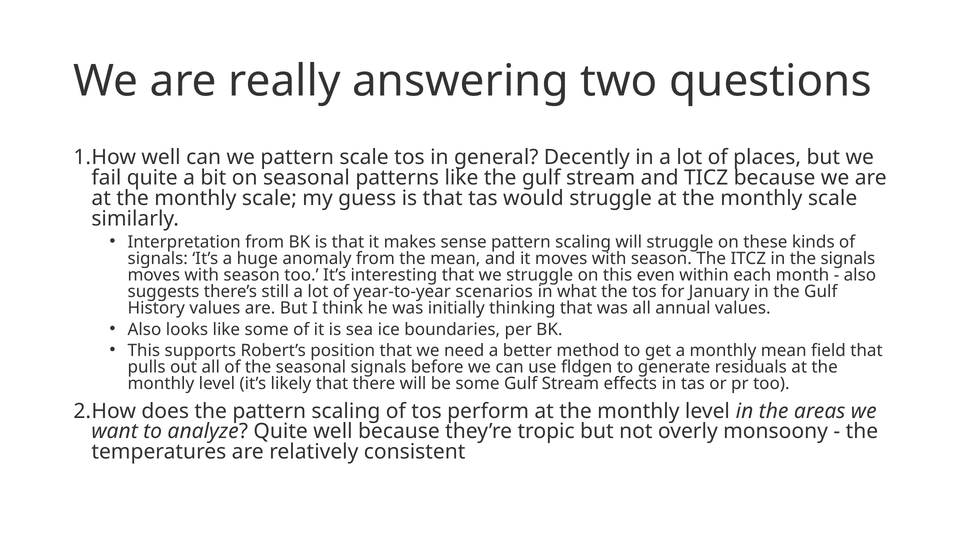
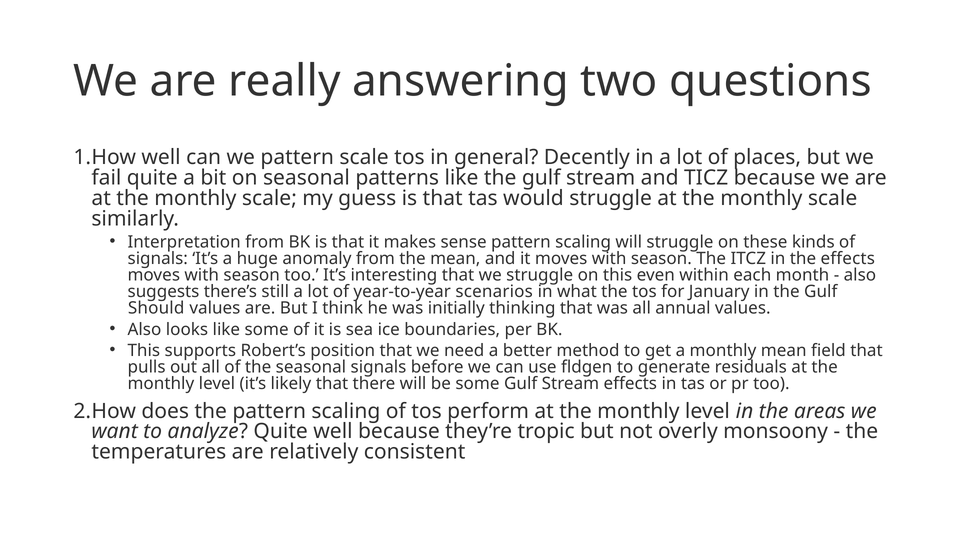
the signals: signals -> effects (848, 258)
History: History -> Should (156, 308)
